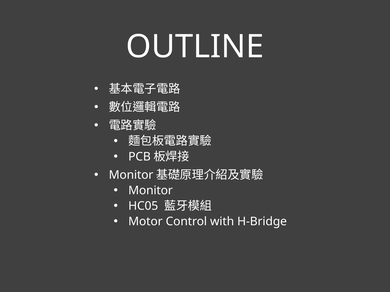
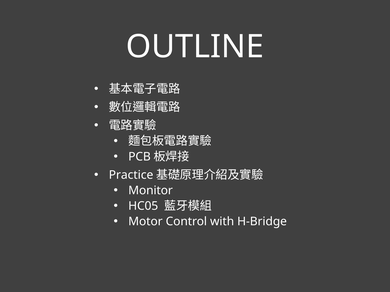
Monitor: Monitor -> Practice (131, 175)
